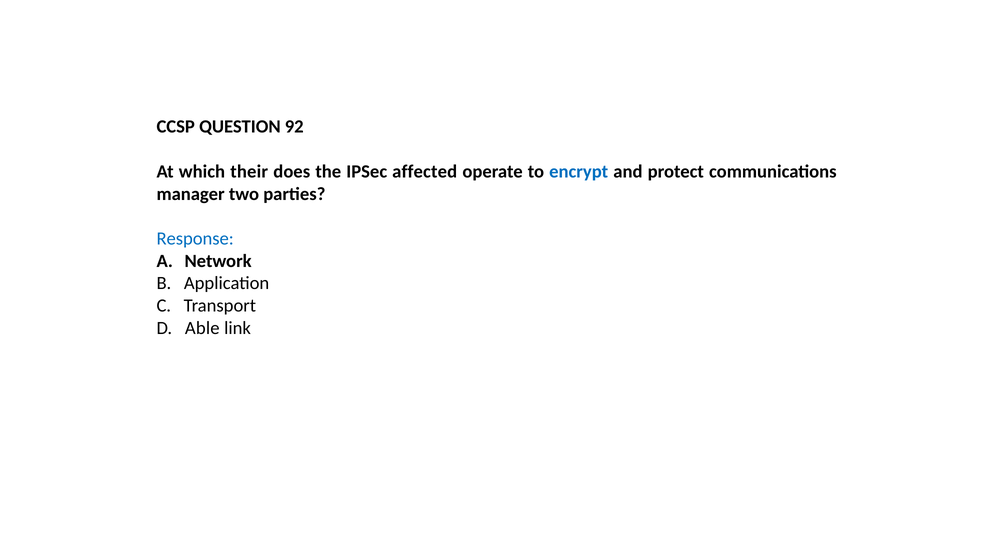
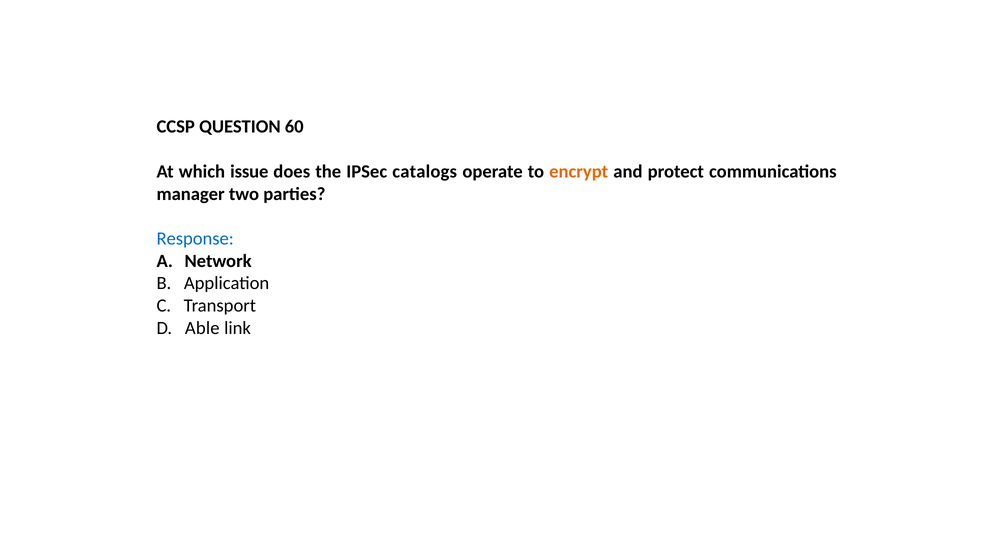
92: 92 -> 60 (294, 127)
their: their -> issue (249, 172)
affected: affected -> catalogs (425, 172)
encrypt colour: blue -> orange (579, 172)
